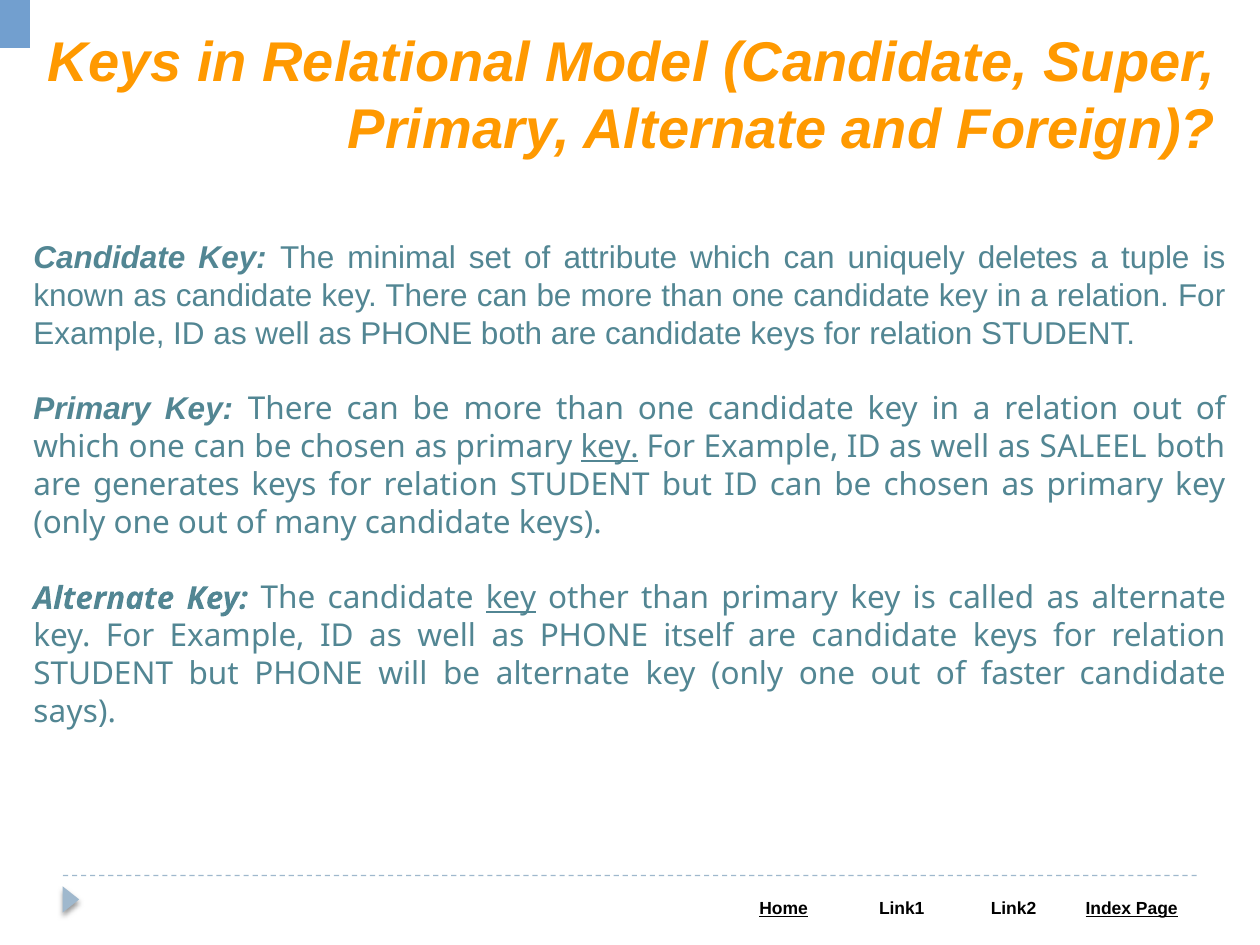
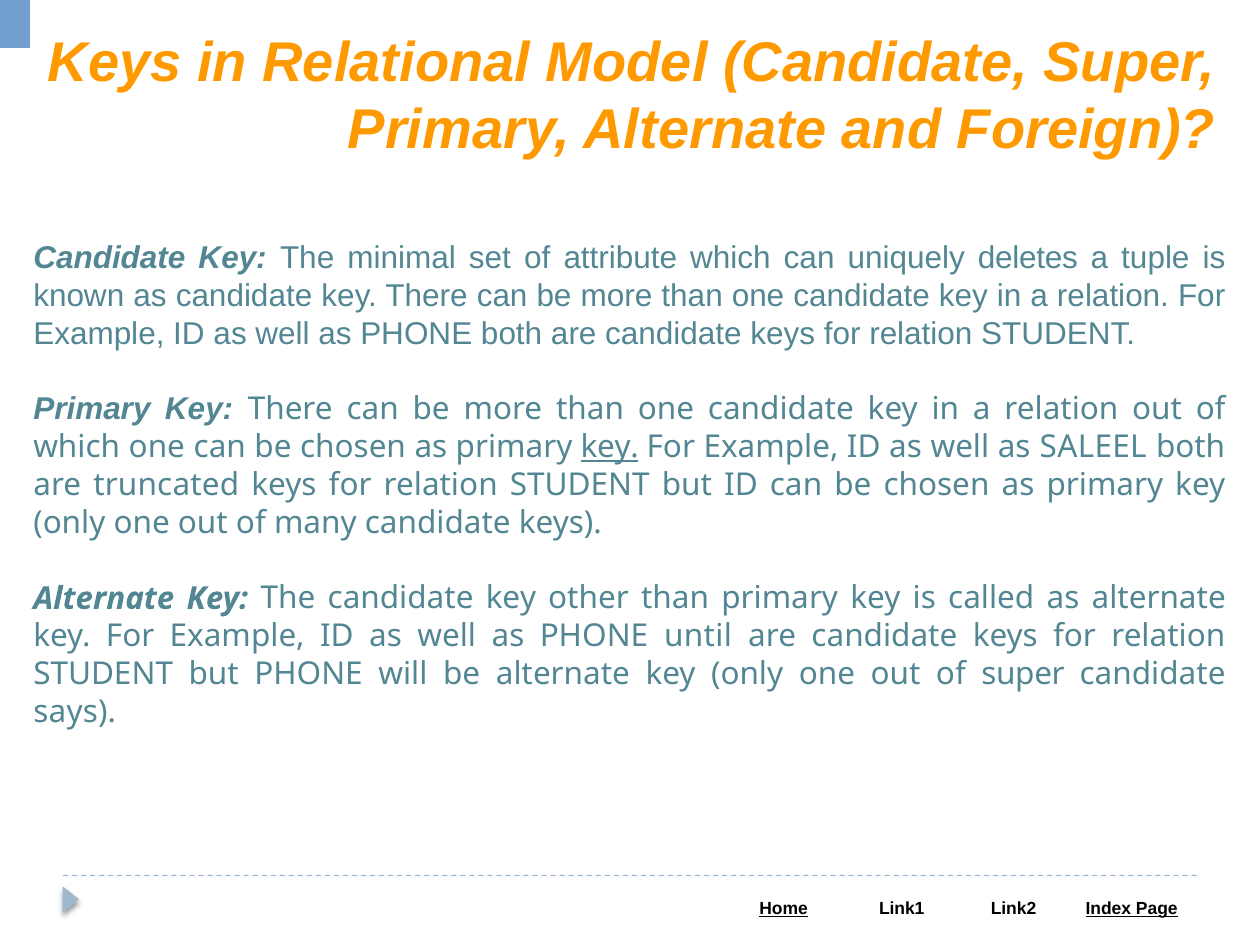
generates: generates -> truncated (166, 485)
key underline: present -> none (511, 598)
itself: itself -> until (698, 636)
of faster: faster -> super (1023, 674)
